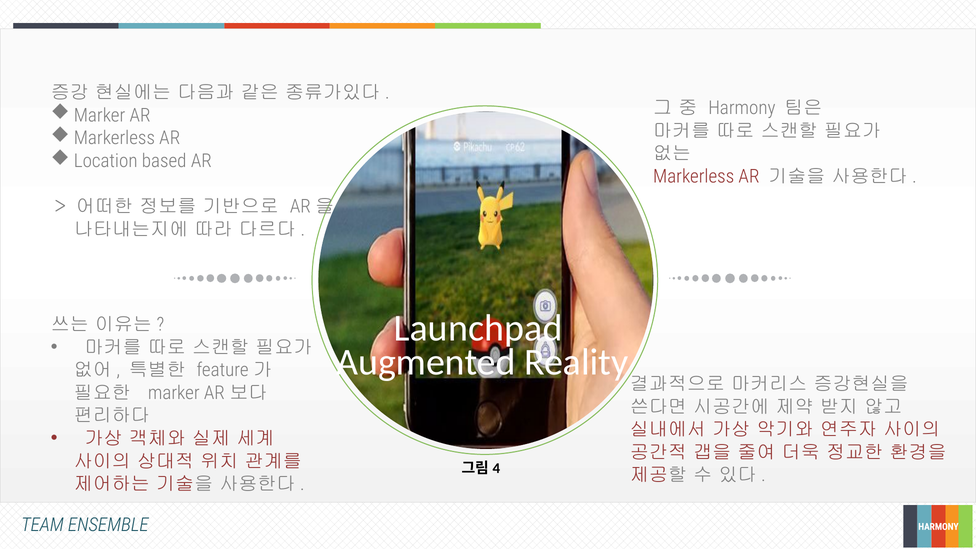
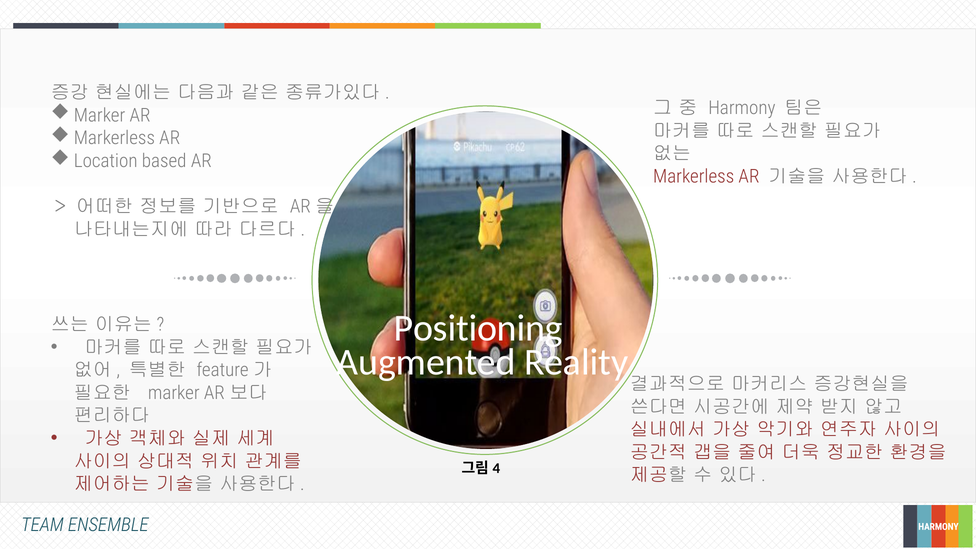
Launchpad: Launchpad -> Positioning (478, 328)
